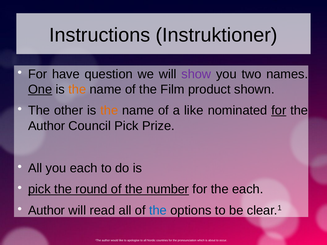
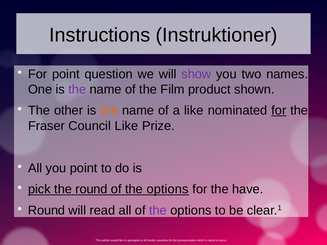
For have: have -> point (66, 74)
One underline: present -> none (40, 89)
the colour: orange -> purple (77, 89)
Author: Author -> Fraser (46, 126)
Council Pick: Pick -> Like (126, 126)
you each: each -> point (84, 168)
number: number -> options (168, 189)
the each: each -> have (248, 189)
Author: Author -> Round (47, 211)
the colour: blue -> purple (158, 211)
